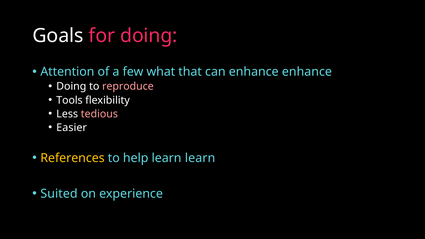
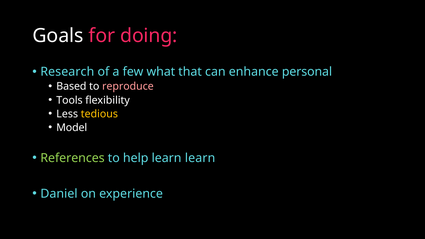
Attention: Attention -> Research (67, 72)
enhance enhance: enhance -> personal (307, 72)
Doing: Doing -> Based (71, 87)
tedious colour: pink -> yellow (99, 114)
Easier: Easier -> Model (72, 128)
References colour: yellow -> light green (73, 158)
Suited: Suited -> Daniel (59, 194)
